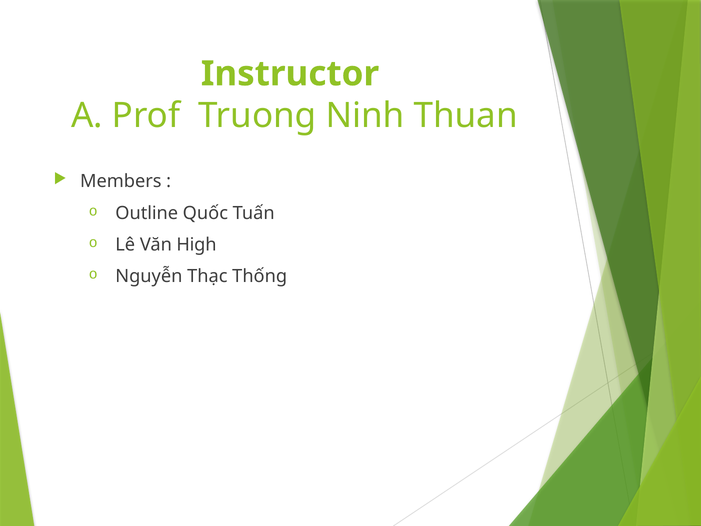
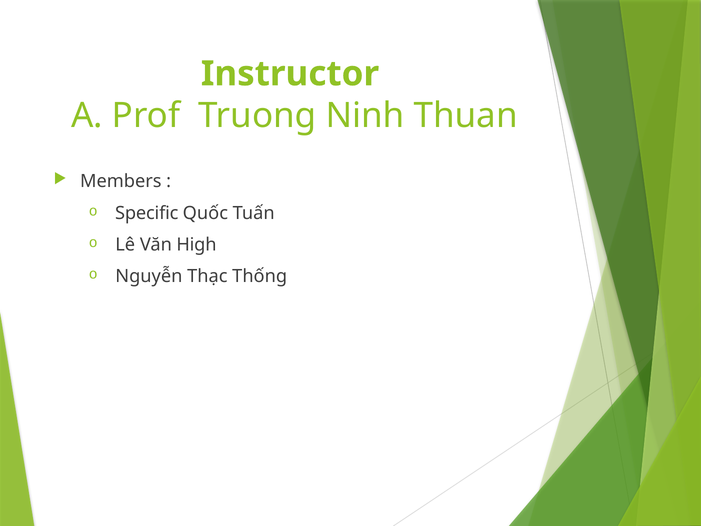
Outline: Outline -> Specific (147, 213)
